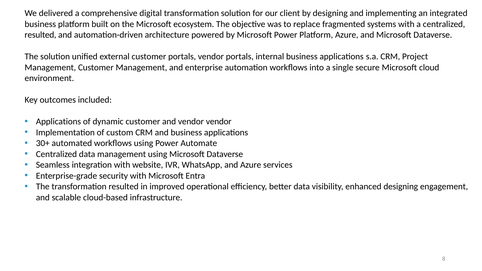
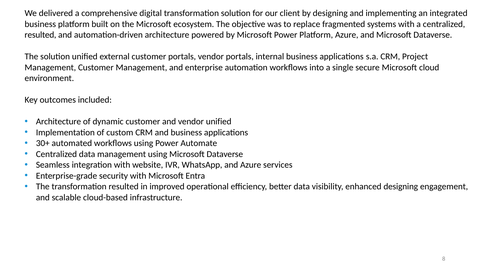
Applications: Applications -> Architecture (58, 122)
vendor vendor: vendor -> unified (219, 122)
